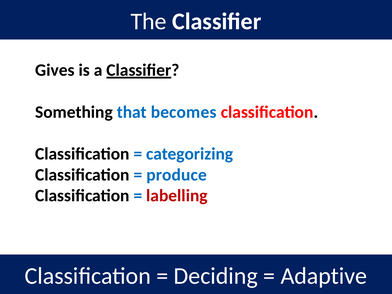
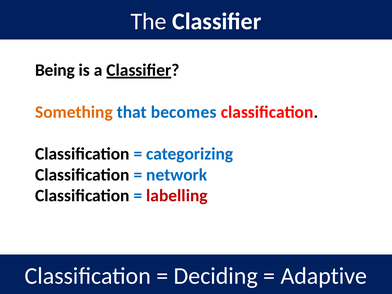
Gives: Gives -> Being (55, 70)
Something colour: black -> orange (74, 112)
produce: produce -> network (177, 175)
